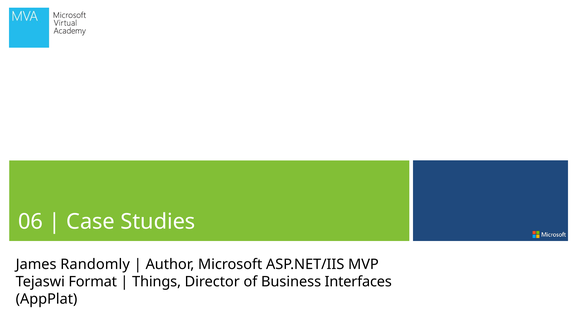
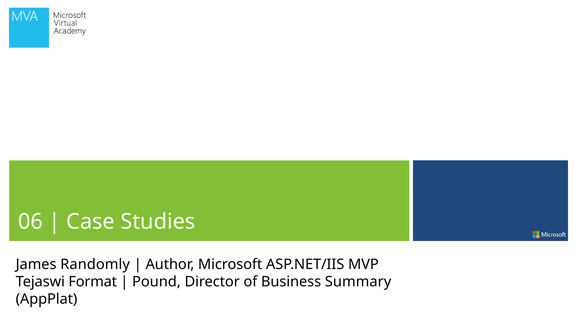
Things: Things -> Pound (156, 282)
Interfaces: Interfaces -> Summary (358, 282)
